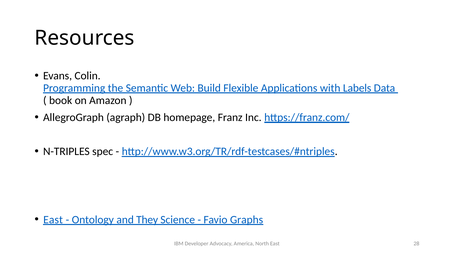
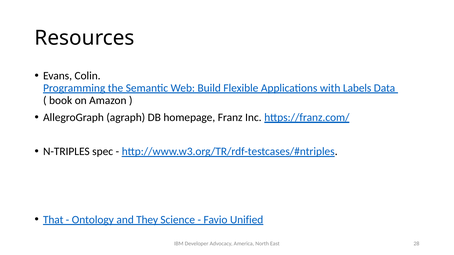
East: East -> That (53, 220)
Graphs: Graphs -> Unified (247, 220)
